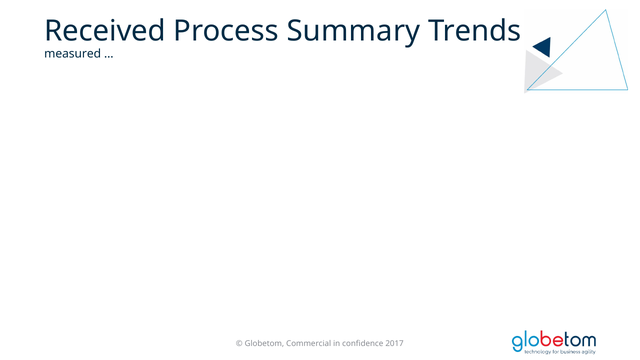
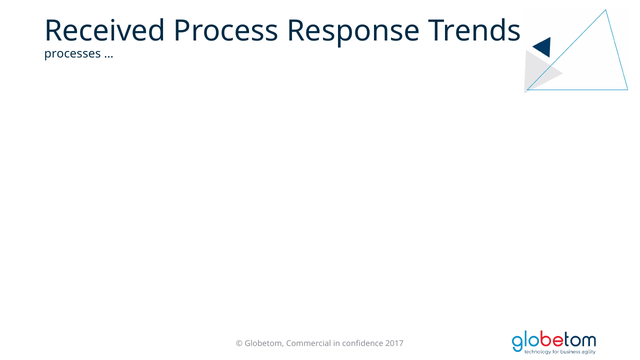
Summary: Summary -> Response (354, 31)
measured: measured -> processes (73, 54)
